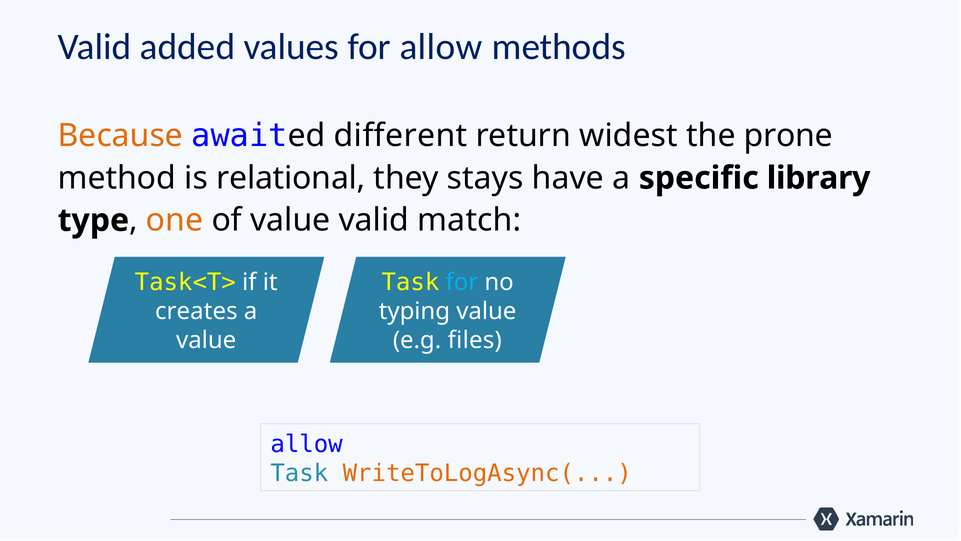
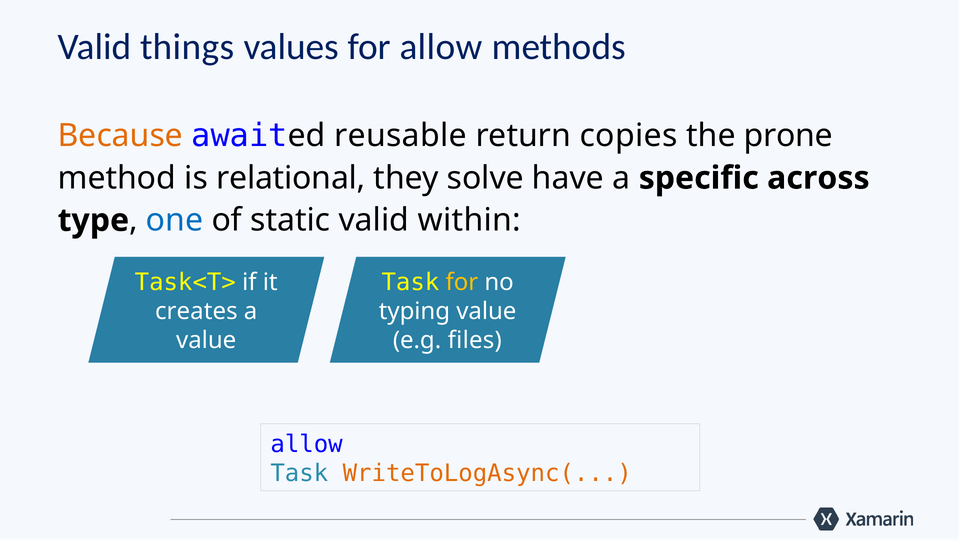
added: added -> things (187, 47)
different: different -> reusable (401, 136)
widest: widest -> copies (628, 136)
stays: stays -> solve (485, 178)
library: library -> across (818, 178)
one colour: orange -> blue (175, 220)
of value: value -> static (290, 220)
match: match -> within (469, 220)
for colour: light blue -> yellow (462, 282)
